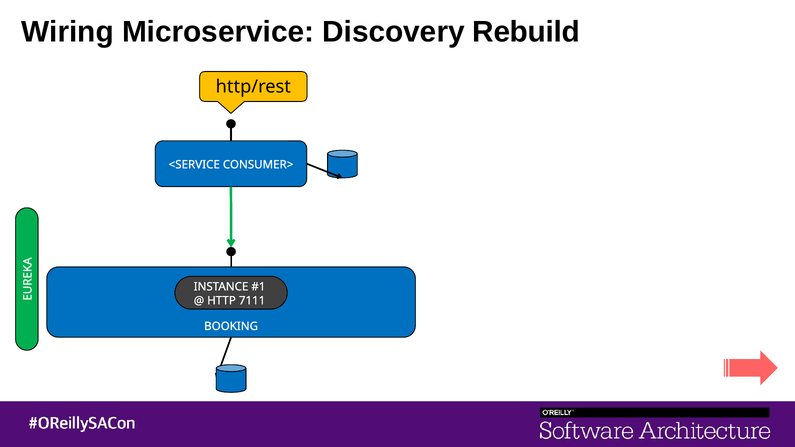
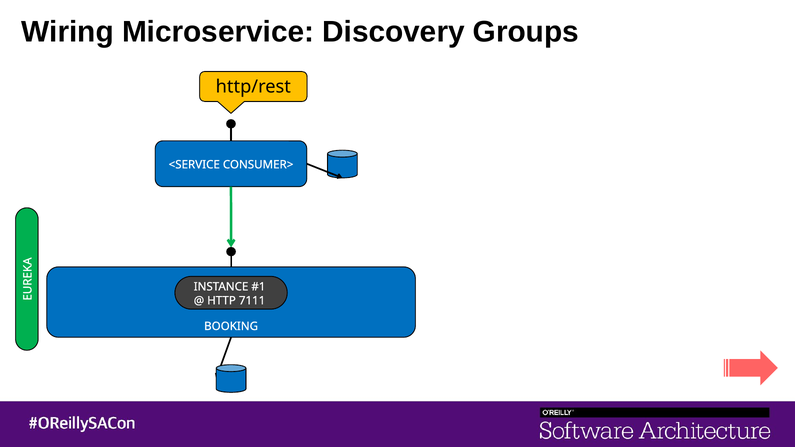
Rebuild: Rebuild -> Groups (526, 32)
